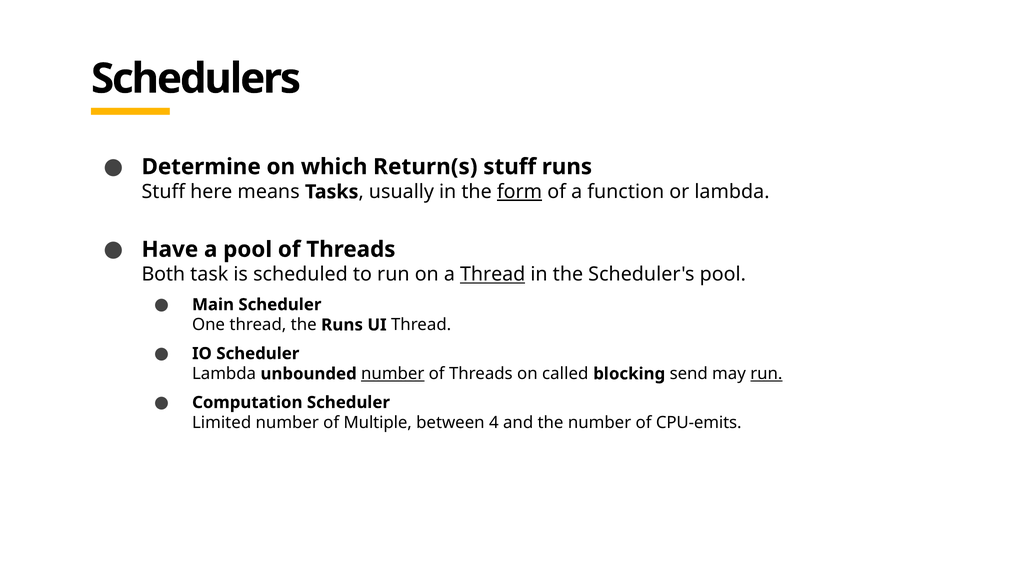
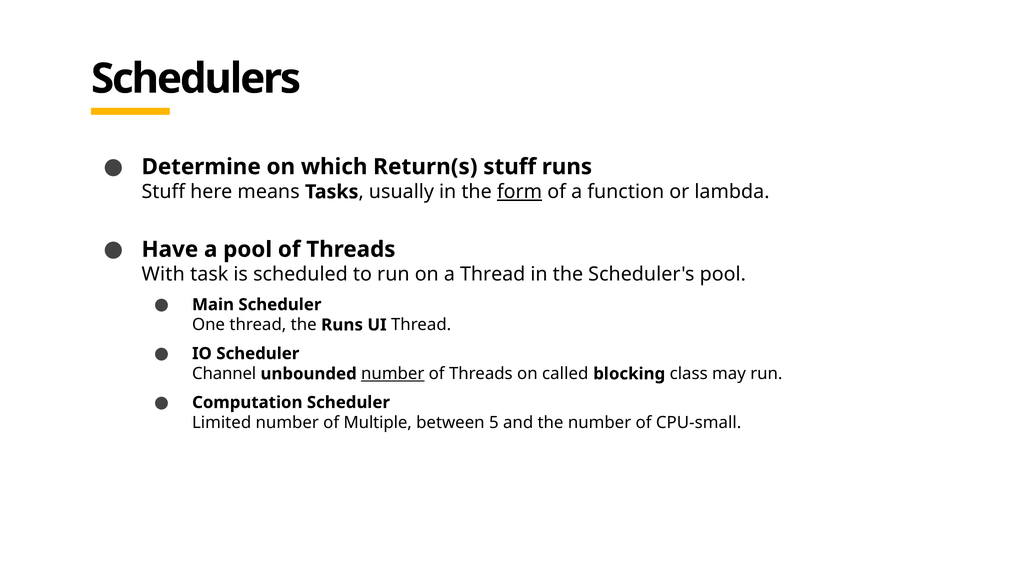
Both: Both -> With (163, 274)
Thread underline: present -> none (493, 274)
Lambda: Lambda -> Channel (224, 374)
send: send -> class (689, 374)
run underline: present -> none (766, 374)
4: 4 -> 5 (494, 422)
CPU-emits: CPU-emits -> CPU-small (699, 422)
